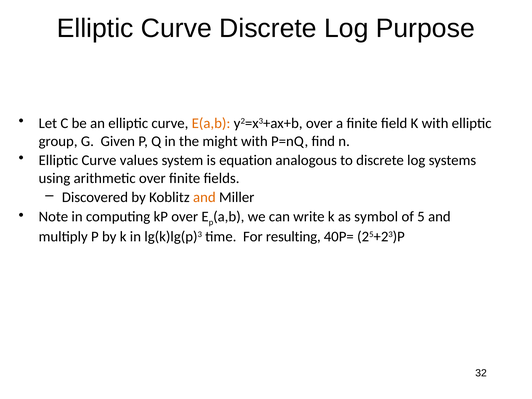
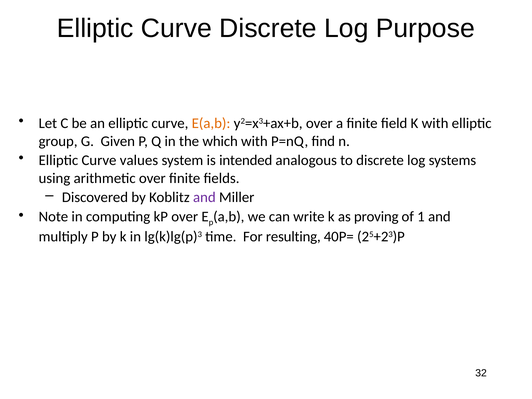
might: might -> which (220, 141)
equation: equation -> intended (246, 160)
and colour: orange -> purple (204, 197)
symbol: symbol -> proving (376, 217)
5: 5 -> 1 (421, 217)
